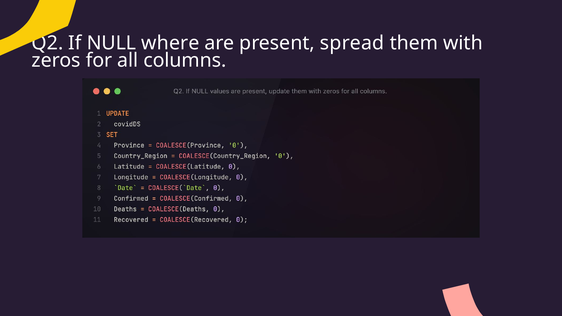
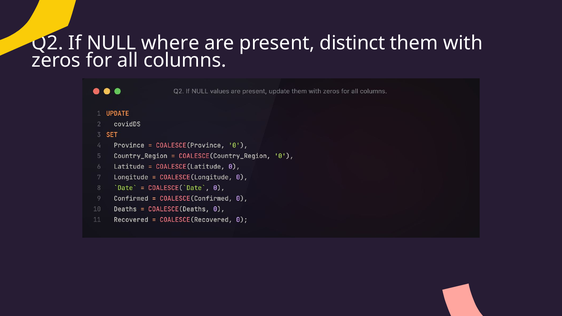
spread: spread -> distinct (352, 43)
